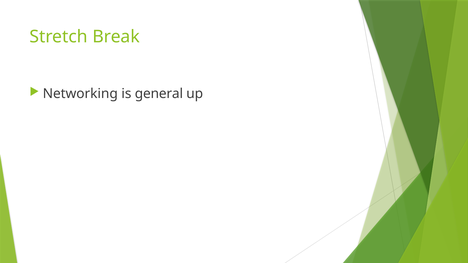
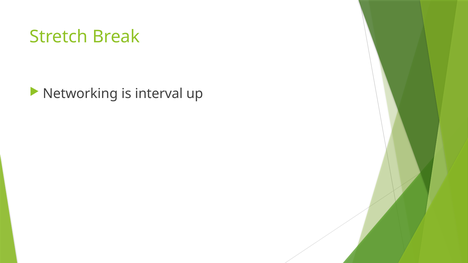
general: general -> interval (159, 94)
